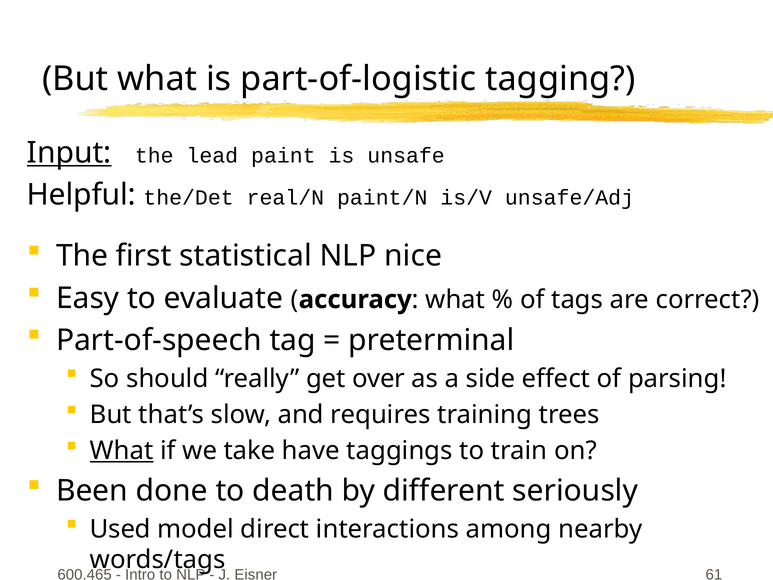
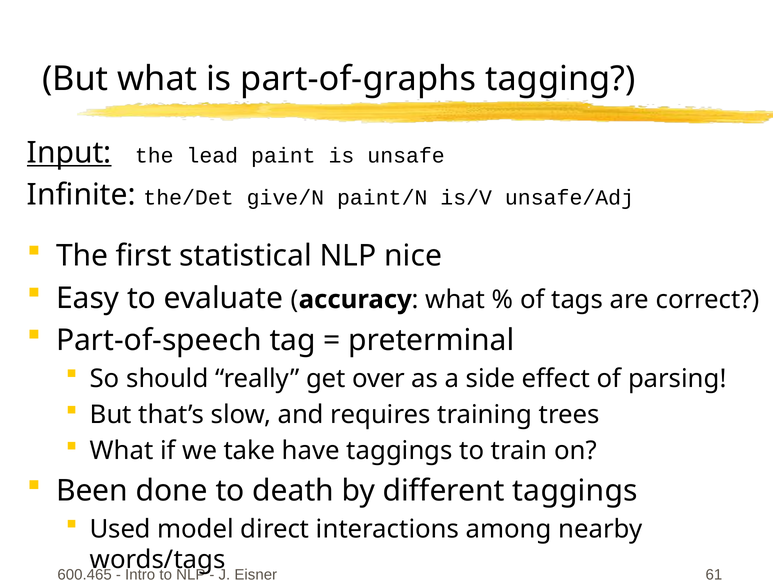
part-of-logistic: part-of-logistic -> part-of-graphs (358, 79)
Helpful: Helpful -> Infinite (81, 195)
real/N: real/N -> give/N (285, 198)
What underline: present -> none (122, 451)
different seriously: seriously -> taggings (575, 490)
